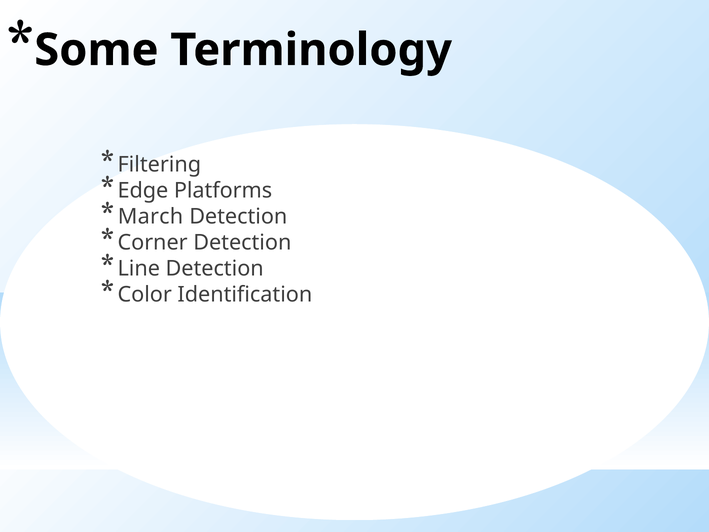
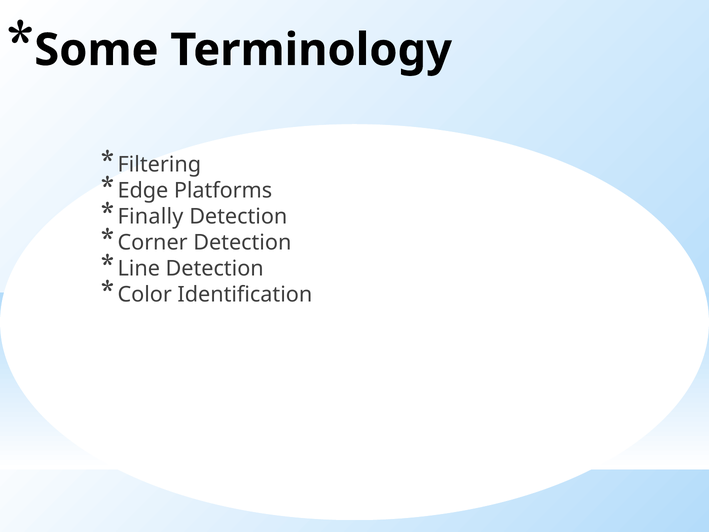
March: March -> Finally (151, 217)
